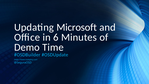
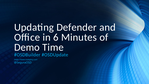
Microsoft: Microsoft -> Defender (77, 27)
